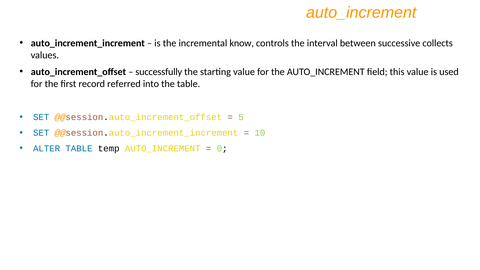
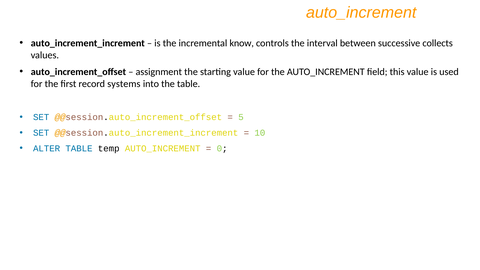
successfully: successfully -> assignment (159, 72)
referred: referred -> systems (124, 84)
